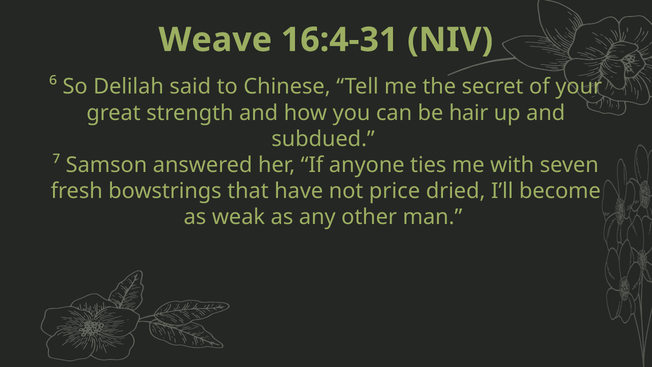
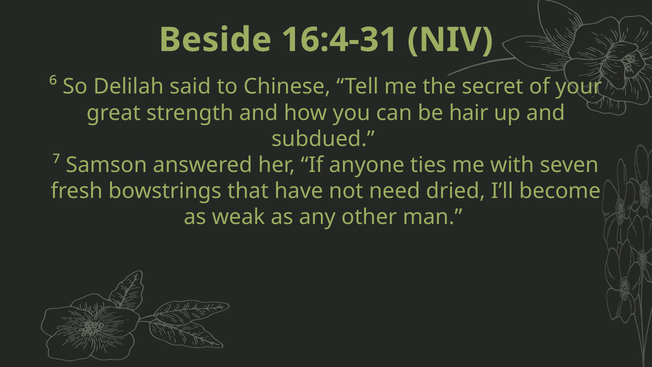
Weave: Weave -> Beside (215, 40)
price: price -> need (395, 191)
